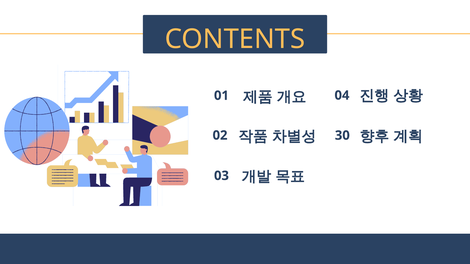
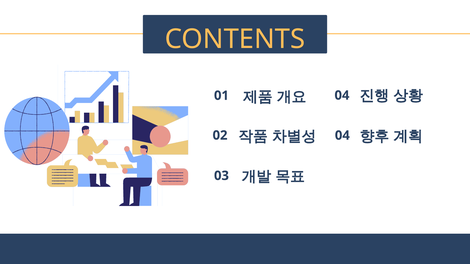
02 30: 30 -> 04 (342, 136)
